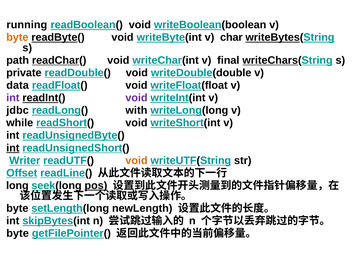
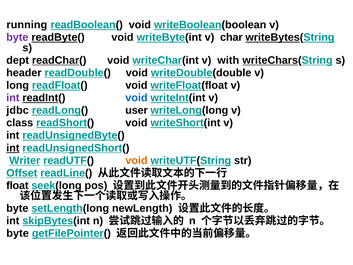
byte colour: orange -> purple (17, 37)
path: path -> dept (18, 60)
final: final -> with (228, 60)
private: private -> header (24, 73)
data: data -> long (18, 85)
void colour: purple -> blue (136, 98)
with: with -> user (137, 110)
while: while -> class (20, 123)
long: long -> float (17, 185)
pos underline: present -> none (96, 185)
